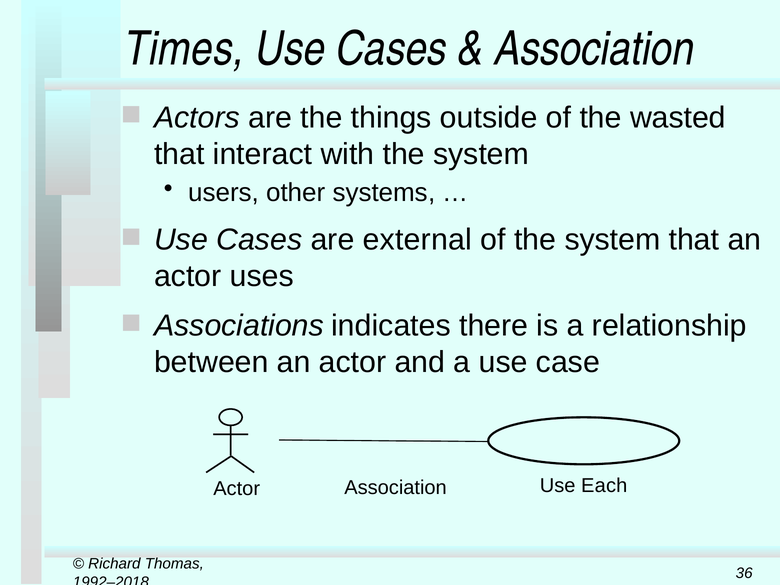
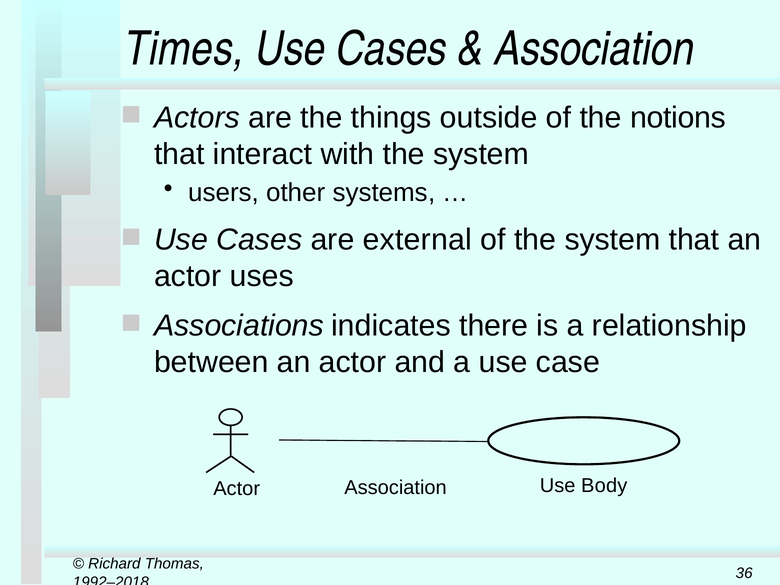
wasted: wasted -> notions (678, 118)
Each: Each -> Body (604, 486)
